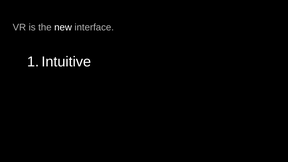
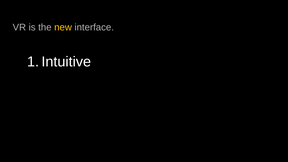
new colour: white -> yellow (63, 27)
